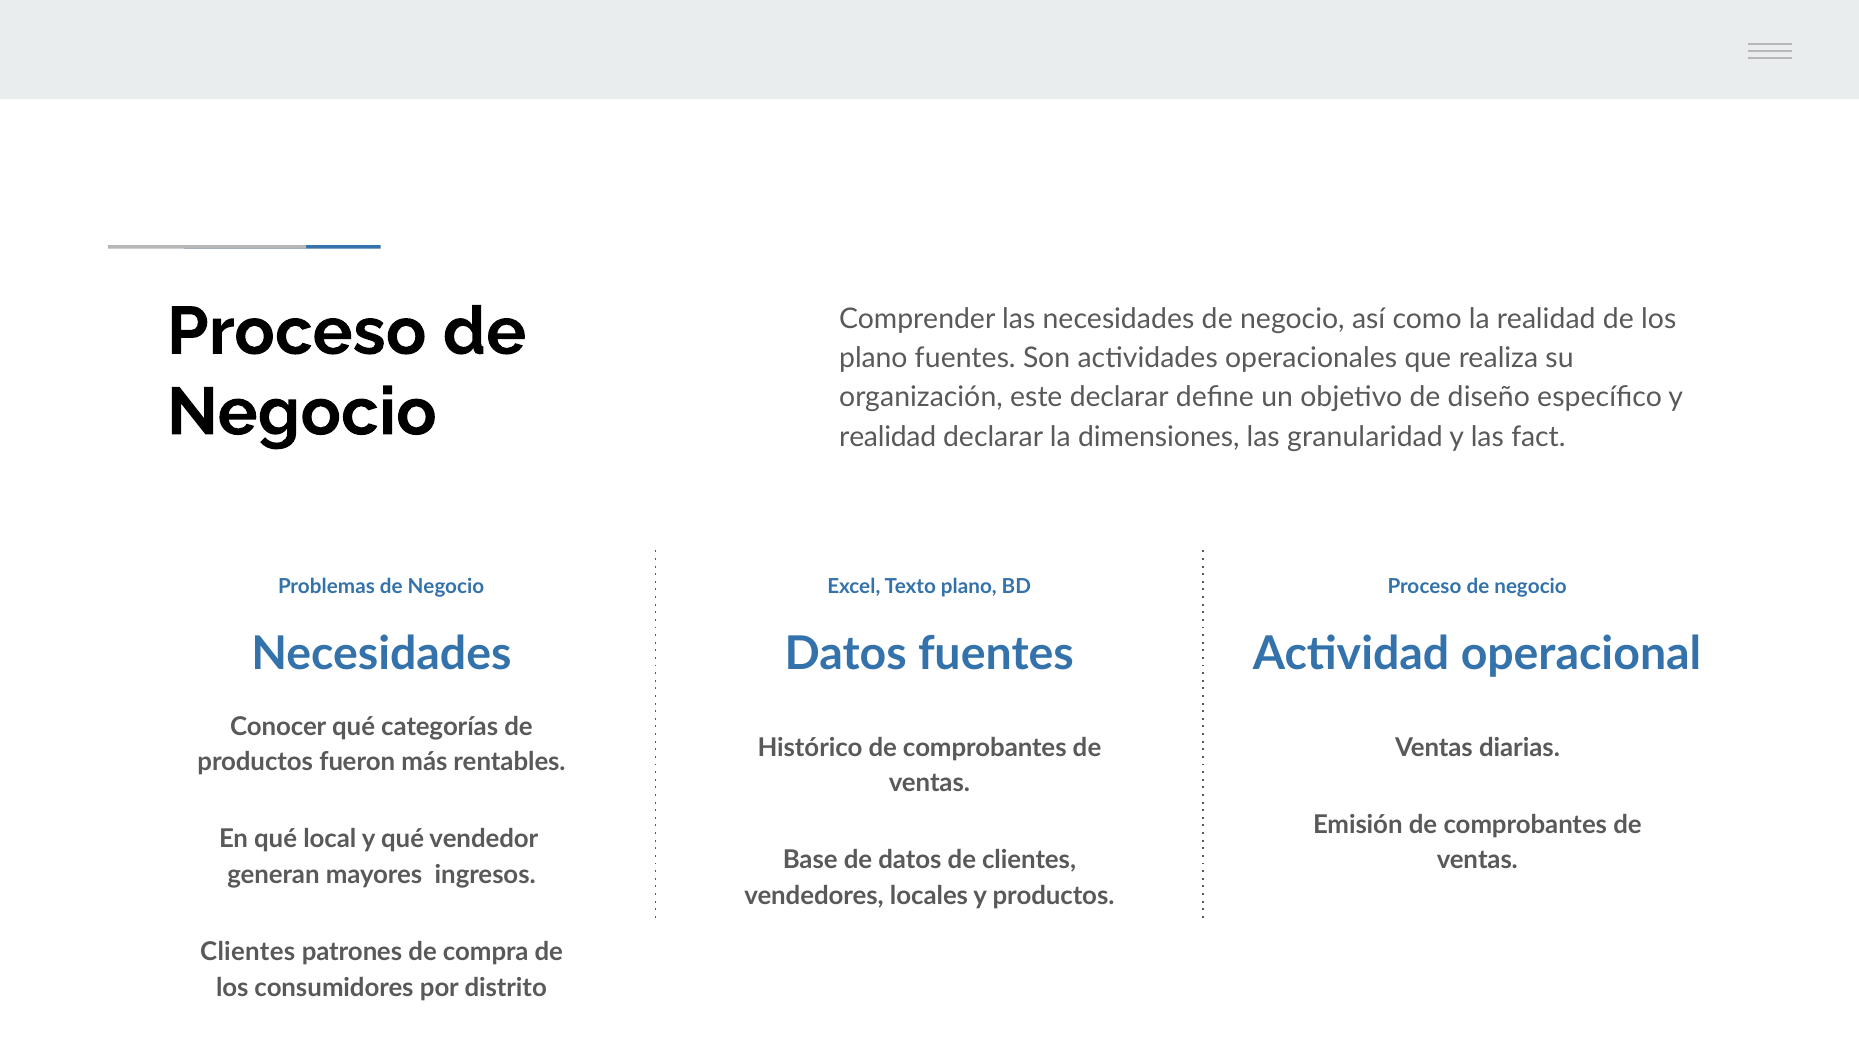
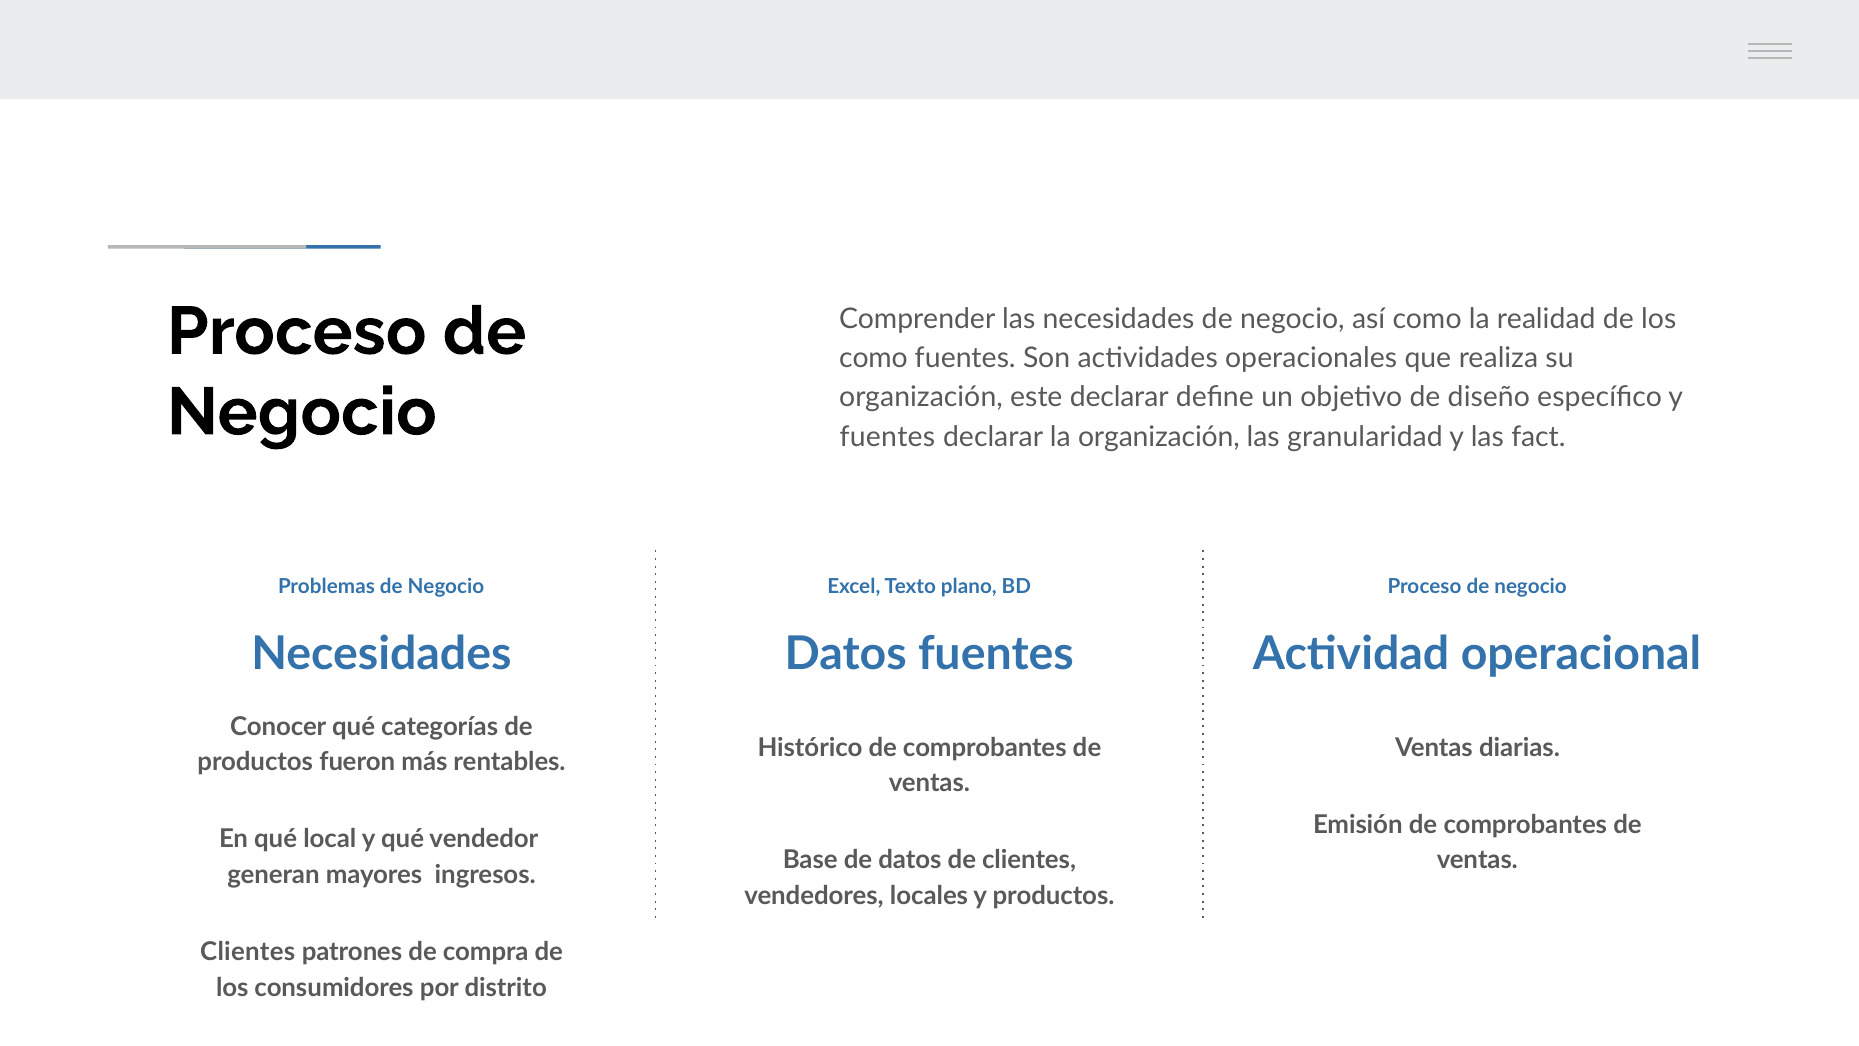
plano: plano -> como (873, 358)
realidad: realidad -> fuentes (887, 437)
la dimensiones: dimensiones -> organización (1159, 437)
